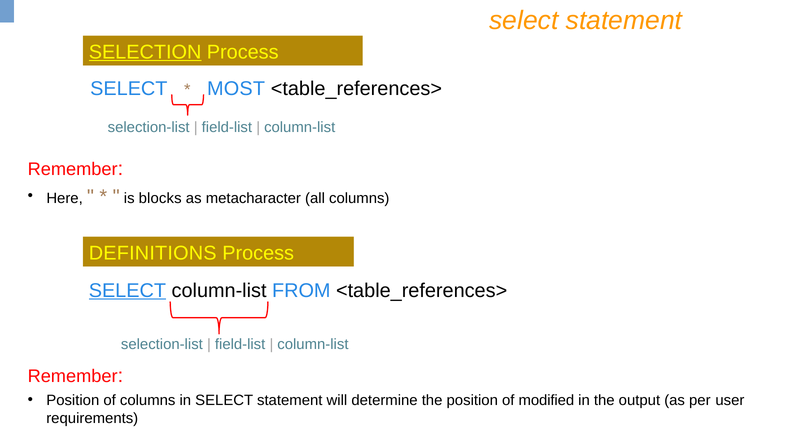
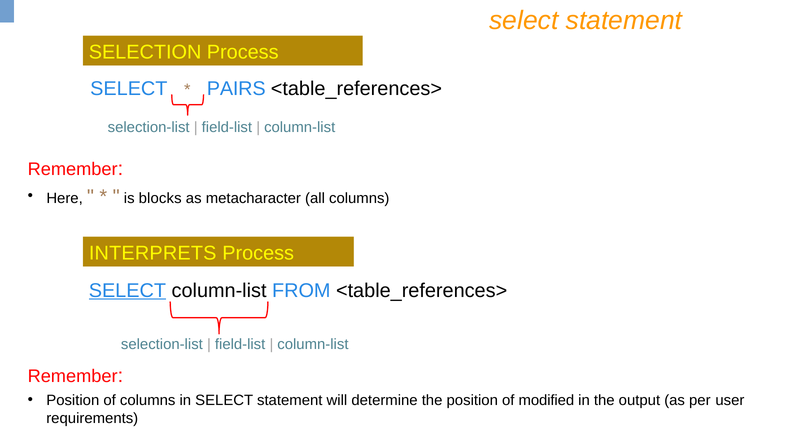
SELECTION underline: present -> none (145, 52)
MOST: MOST -> PAIRS (236, 89)
DEFINITIONS: DEFINITIONS -> INTERPRETS (153, 253)
